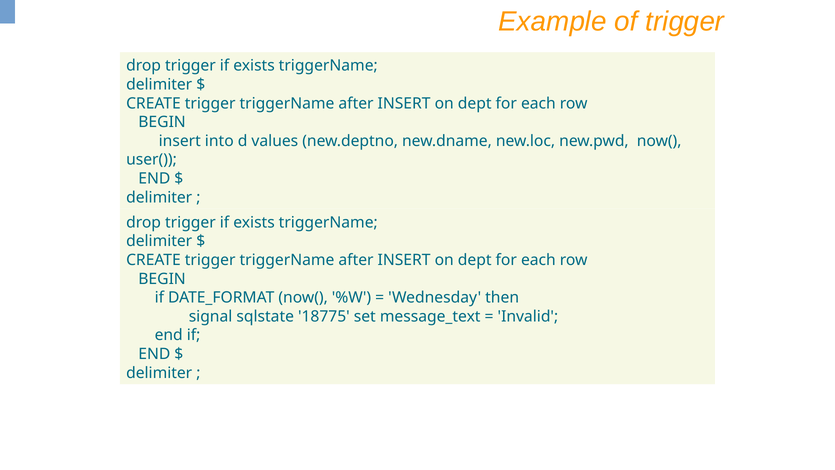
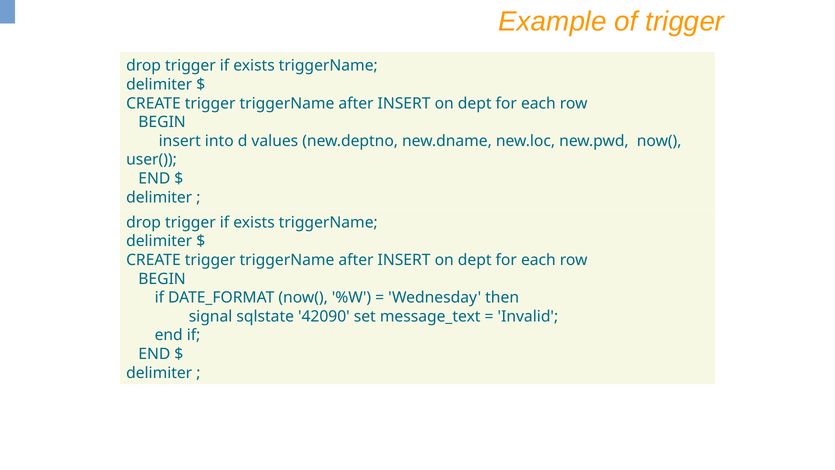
18775: 18775 -> 42090 (324, 316)
